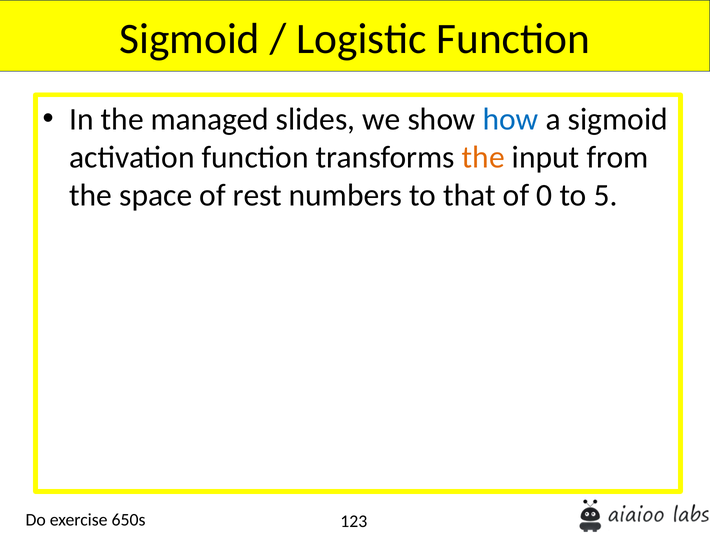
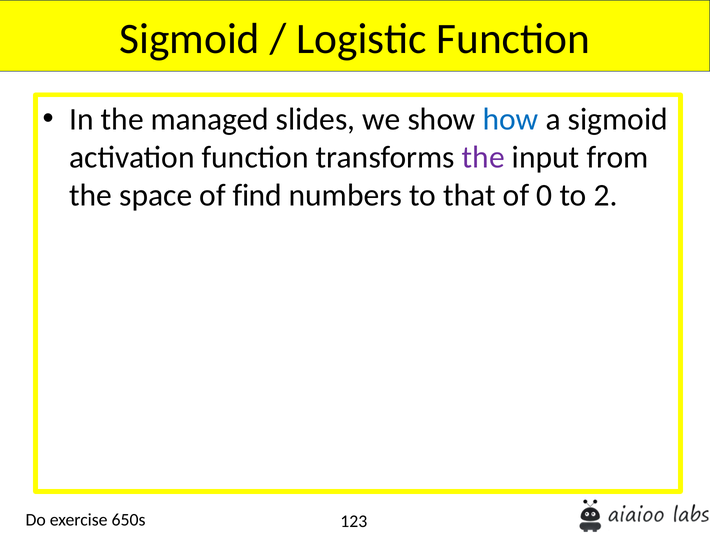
the colour: orange -> purple (483, 157)
rest: rest -> find (257, 195)
5: 5 -> 2 (606, 195)
